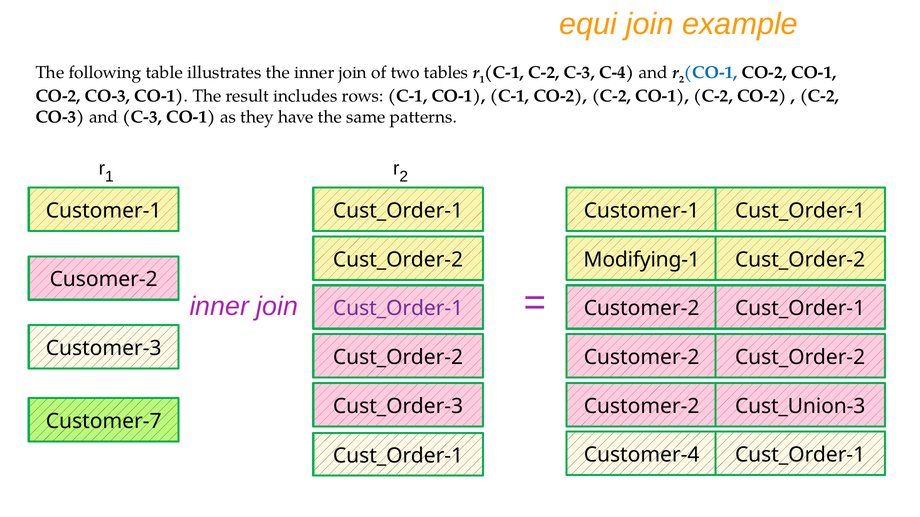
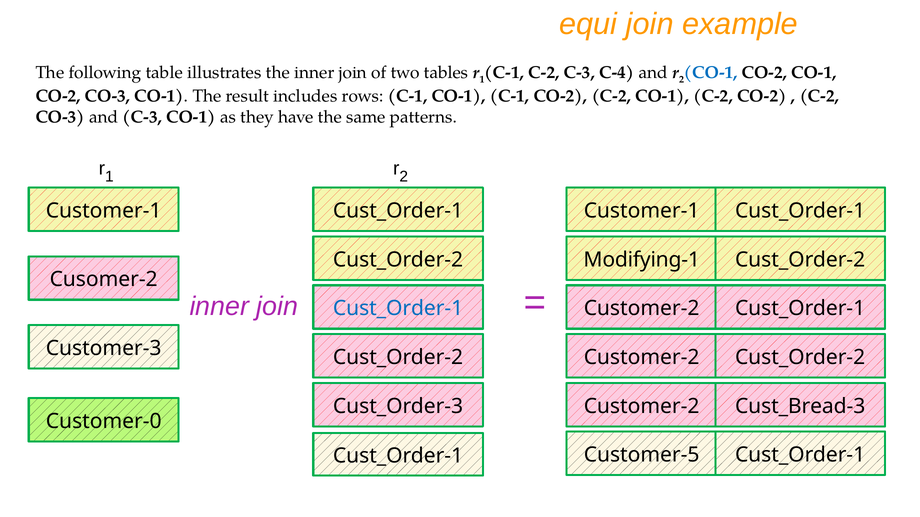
Cust_Order-1 colour: purple -> blue (398, 309)
Cust_Union-3: Cust_Union-3 -> Cust_Bread-3 (800, 407)
Customer-7: Customer-7 -> Customer-0 (104, 422)
Customer-4: Customer-4 -> Customer-5 (642, 455)
